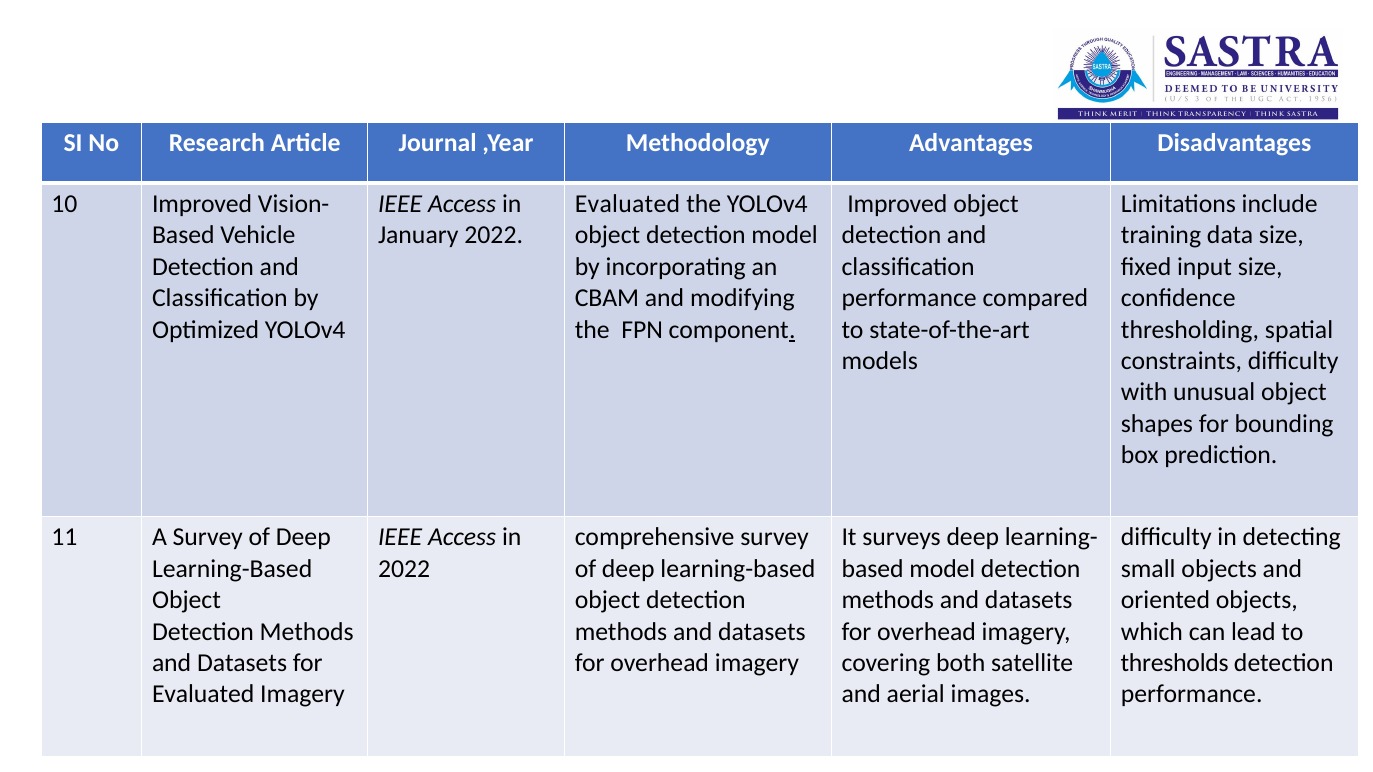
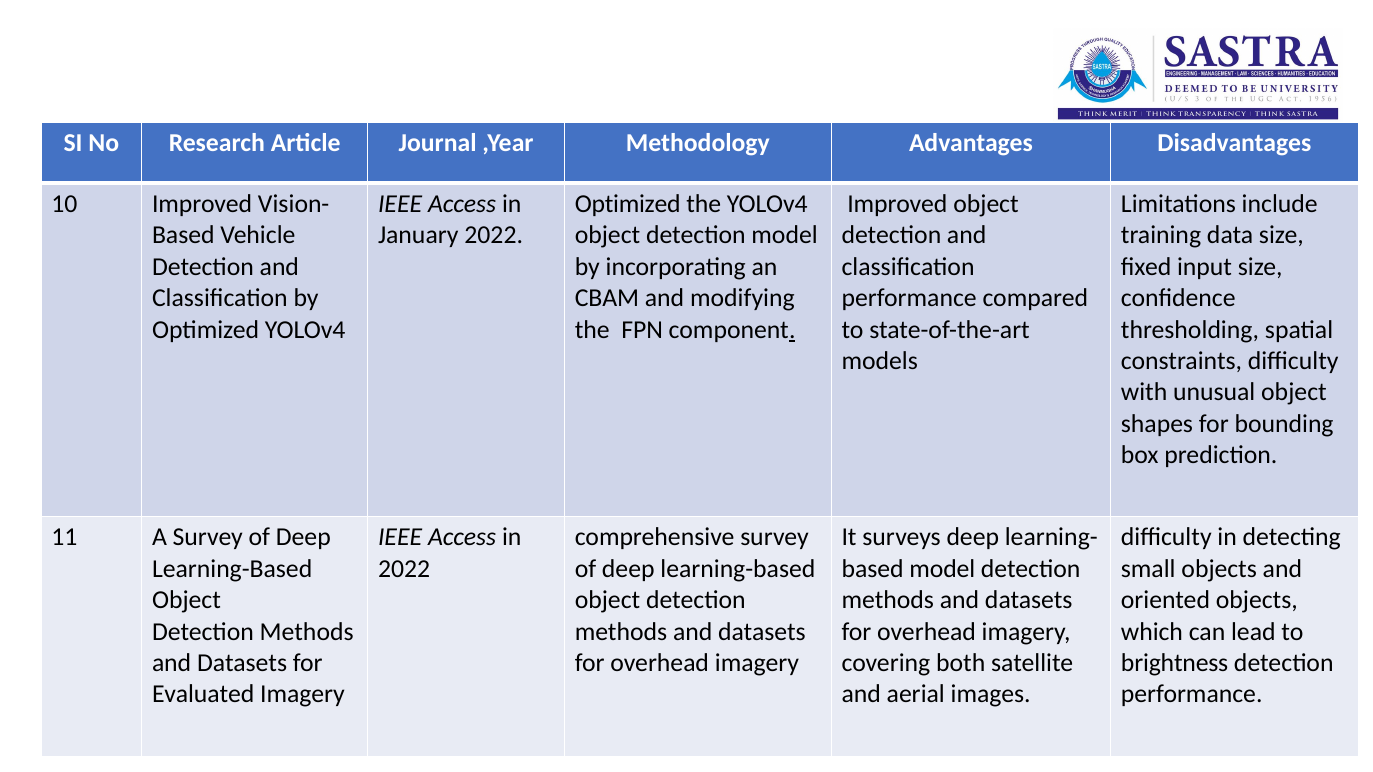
Evaluated: Evaluated -> Optimized (628, 204)
thresholds: thresholds -> brightness (1175, 663)
